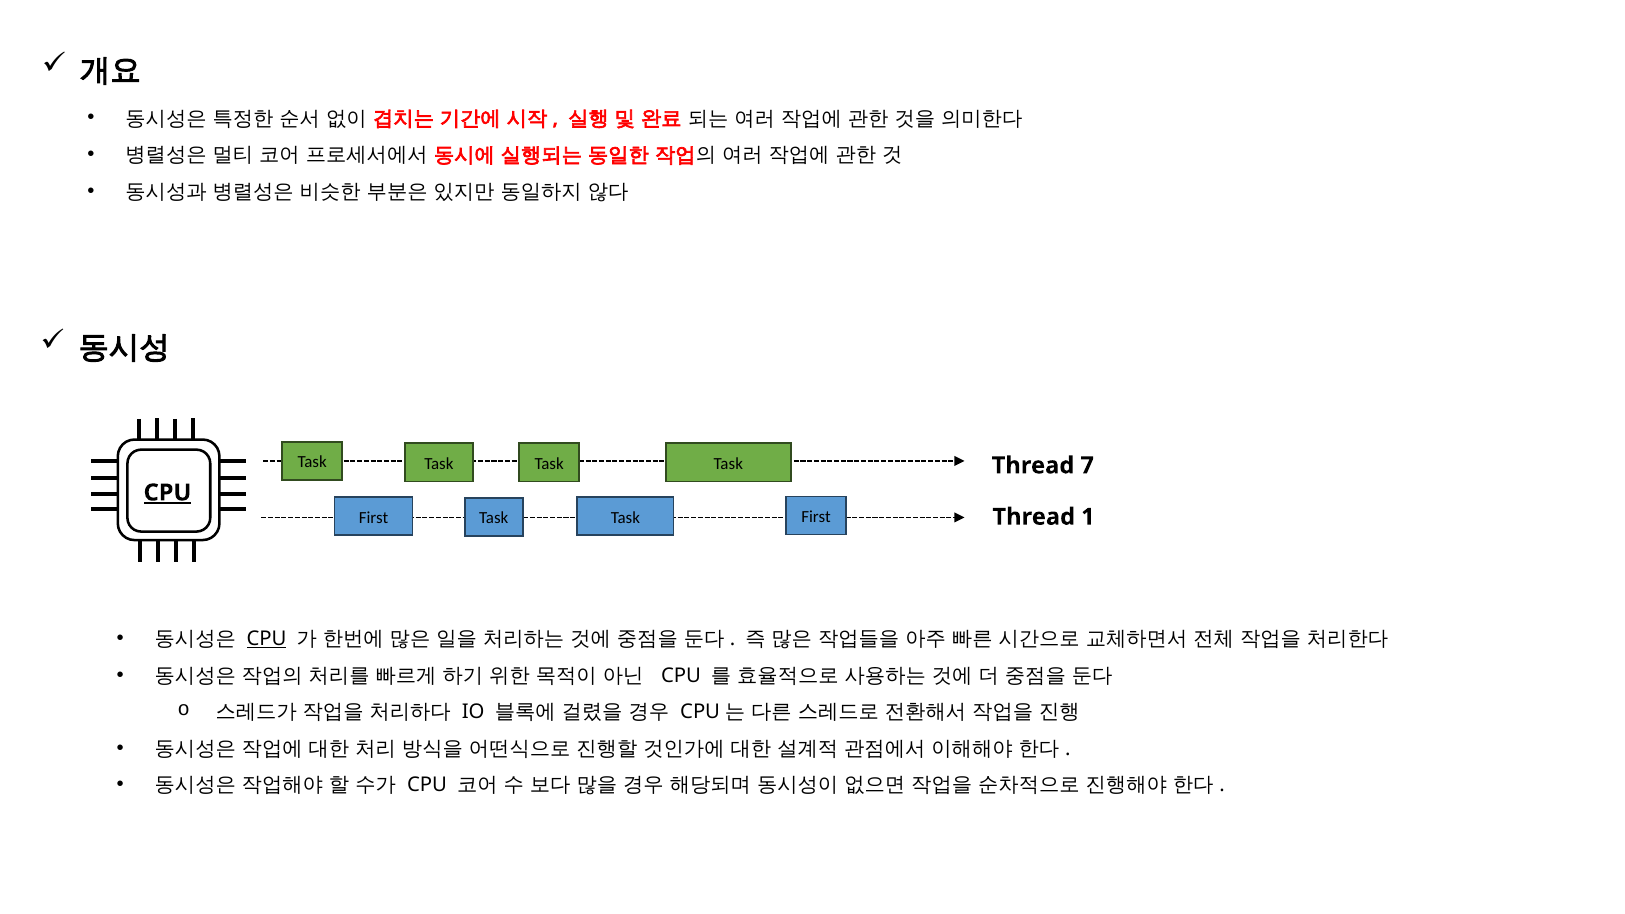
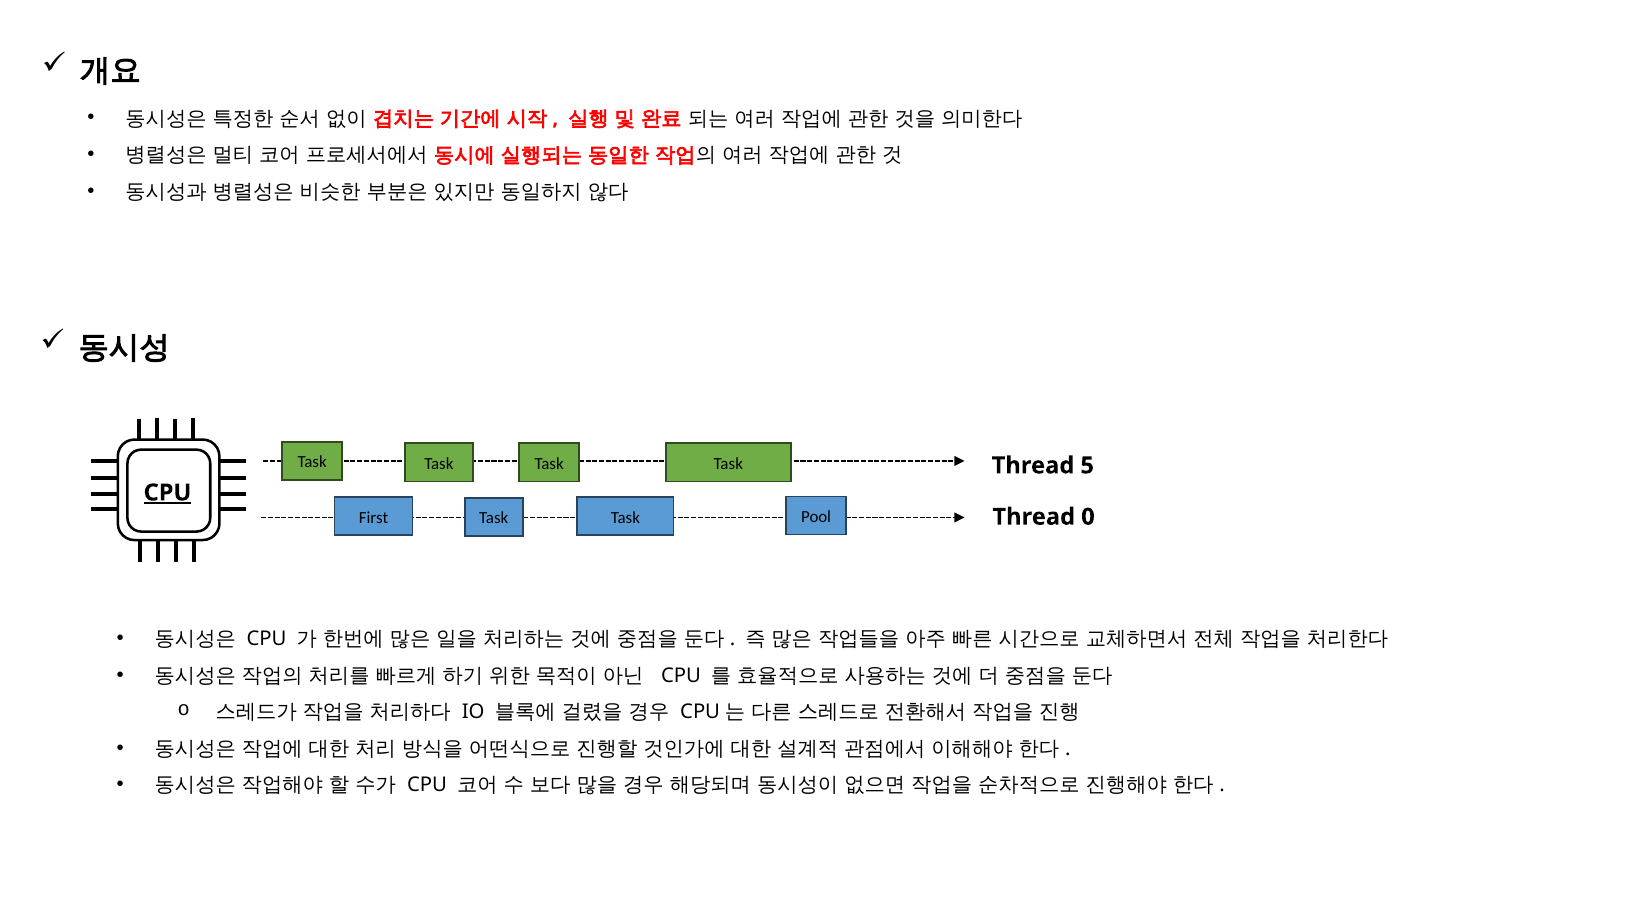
7: 7 -> 5 (1087, 466)
Task Task First: First -> Pool (816, 517)
1: 1 -> 0 (1088, 517)
CPU underline: present -> none (267, 639)
